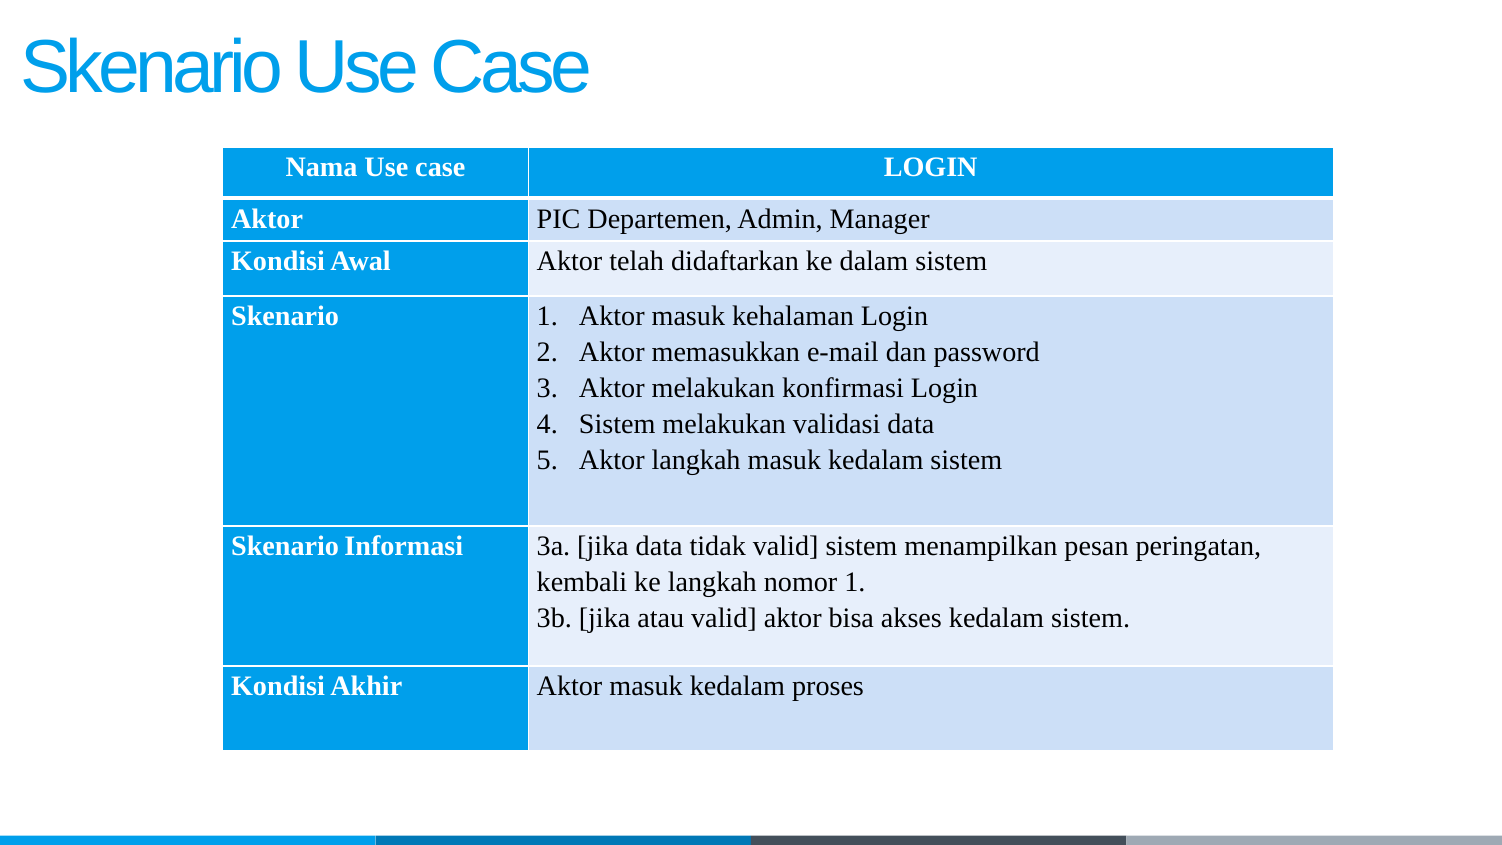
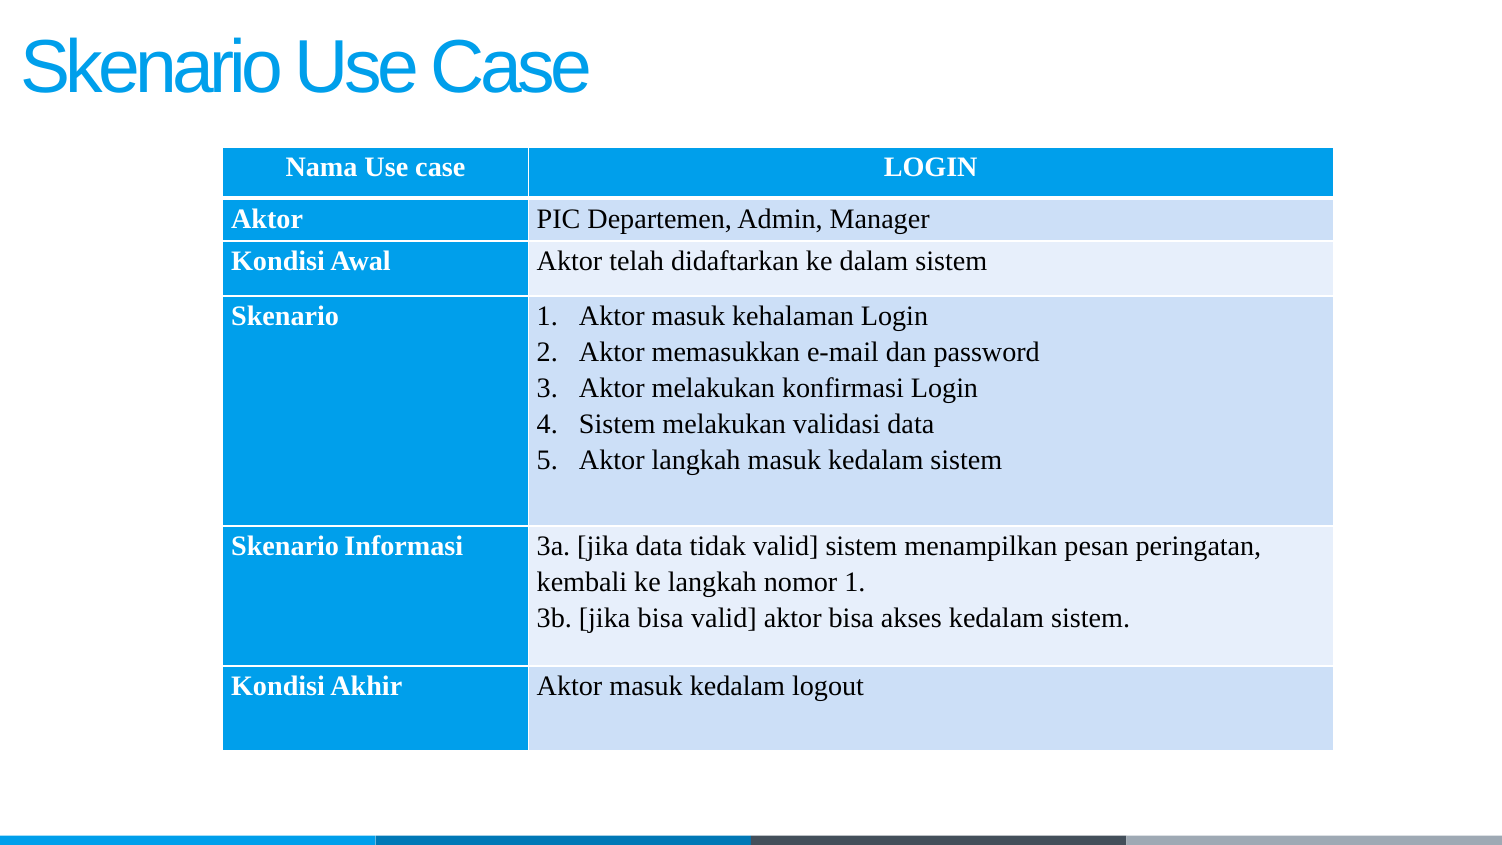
jika atau: atau -> bisa (661, 618)
proses: proses -> logout (828, 686)
